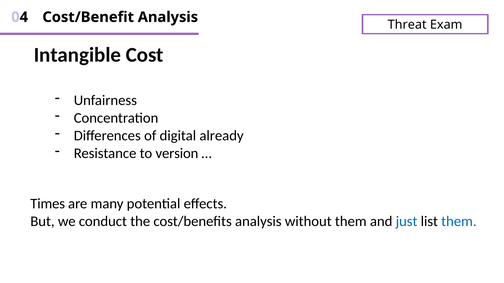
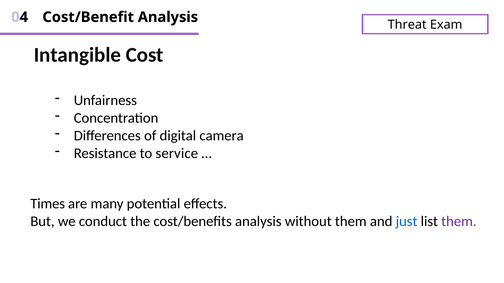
already: already -> camera (222, 136)
version: version -> service (177, 153)
them colour: blue -> purple (459, 222)
